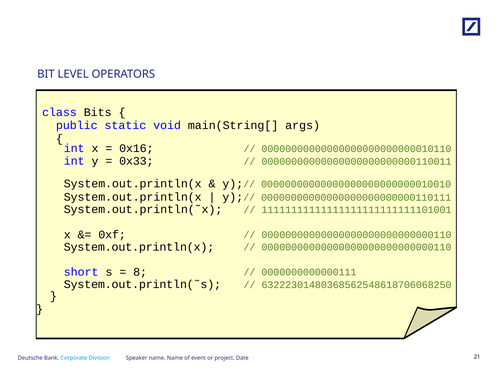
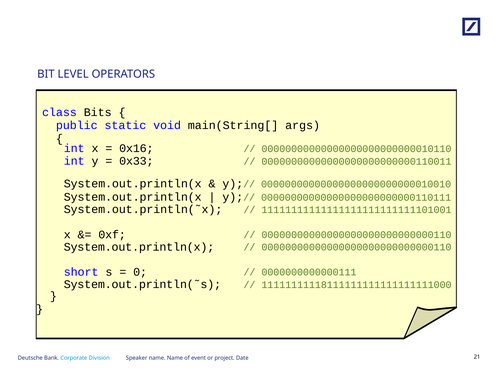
8: 8 -> 0 (140, 272)
63222301480368562548618706068250: 63222301480368562548618706068250 -> 11111111118111111111111111111000 (357, 285)
